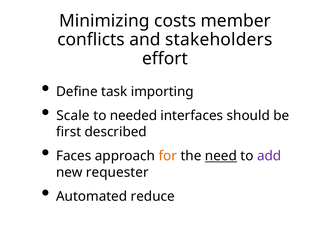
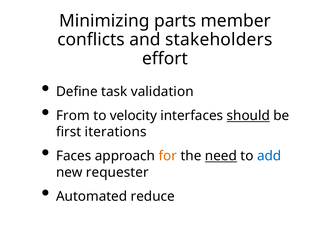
costs: costs -> parts (175, 21)
importing: importing -> validation (162, 91)
Scale: Scale -> From (73, 115)
needed: needed -> velocity (133, 115)
should underline: none -> present (248, 115)
described: described -> iterations (116, 132)
add colour: purple -> blue (269, 156)
